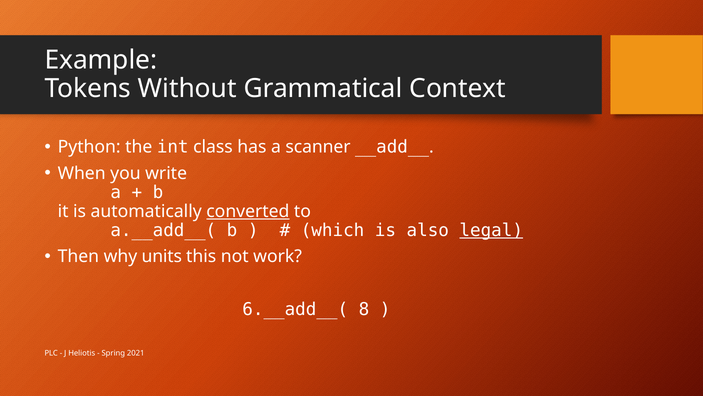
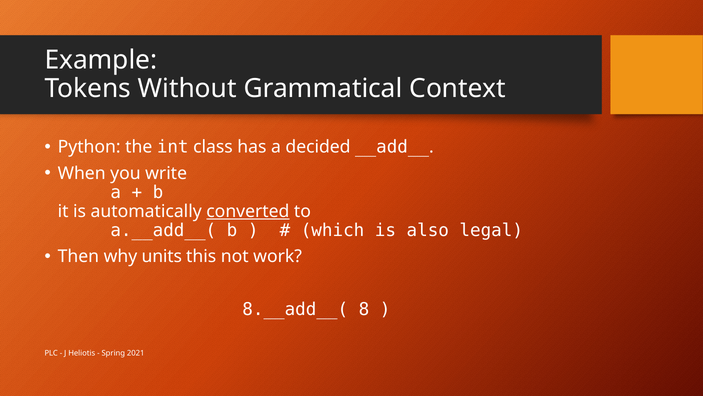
scanner: scanner -> decided (318, 147)
legal underline: present -> none (491, 230)
6.__add__(: 6.__add__( -> 8.__add__( (295, 309)
